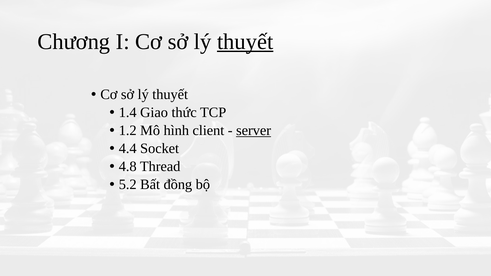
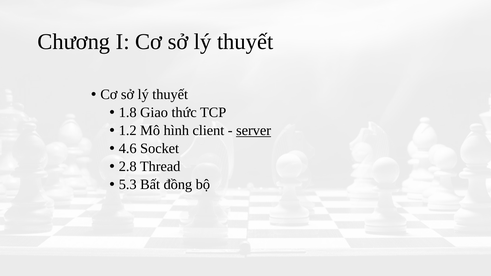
thuyết underline: present -> none (245, 42)
1.4: 1.4 -> 1.8 (128, 113)
4.4: 4.4 -> 4.6 (128, 149)
4.8: 4.8 -> 2.8 (128, 167)
5.2: 5.2 -> 5.3 (128, 185)
